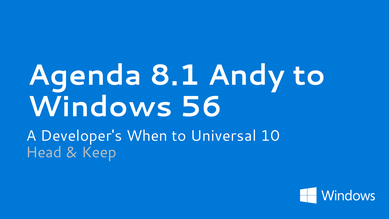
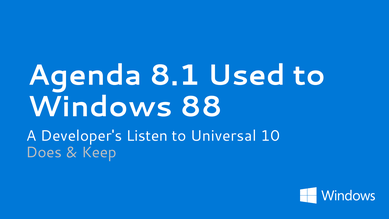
Andy: Andy -> Used (246, 75)
56: 56 -> 88 (201, 107)
When: When -> Listen (147, 136)
Head: Head -> Does (44, 152)
